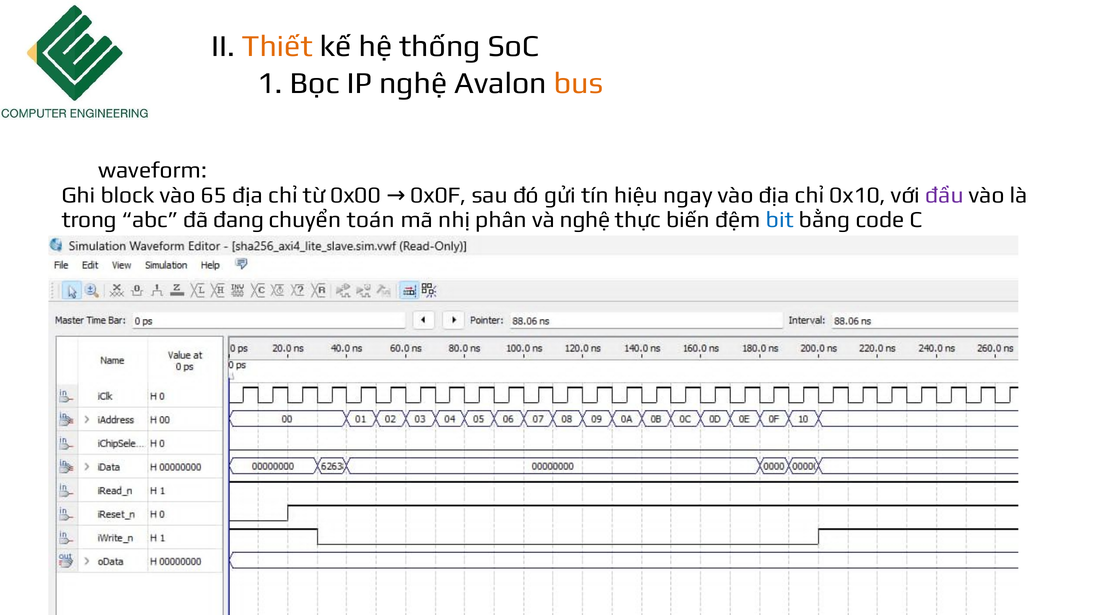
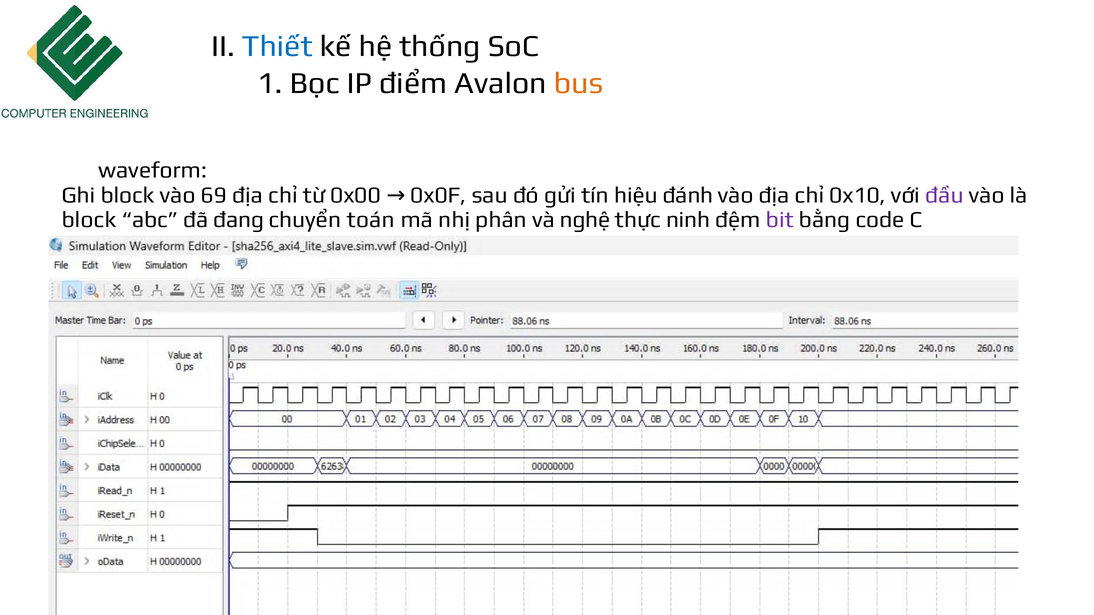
Thiết colour: orange -> blue (277, 46)
IP nghệ: nghệ -> điểm (413, 83)
65: 65 -> 69 (214, 195)
ngay: ngay -> đánh (688, 195)
trong: trong -> block (89, 220)
biến: biến -> ninh (688, 220)
bit colour: blue -> purple (780, 220)
